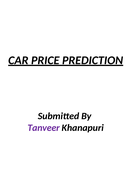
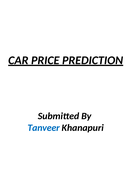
Tanveer colour: purple -> blue (44, 128)
